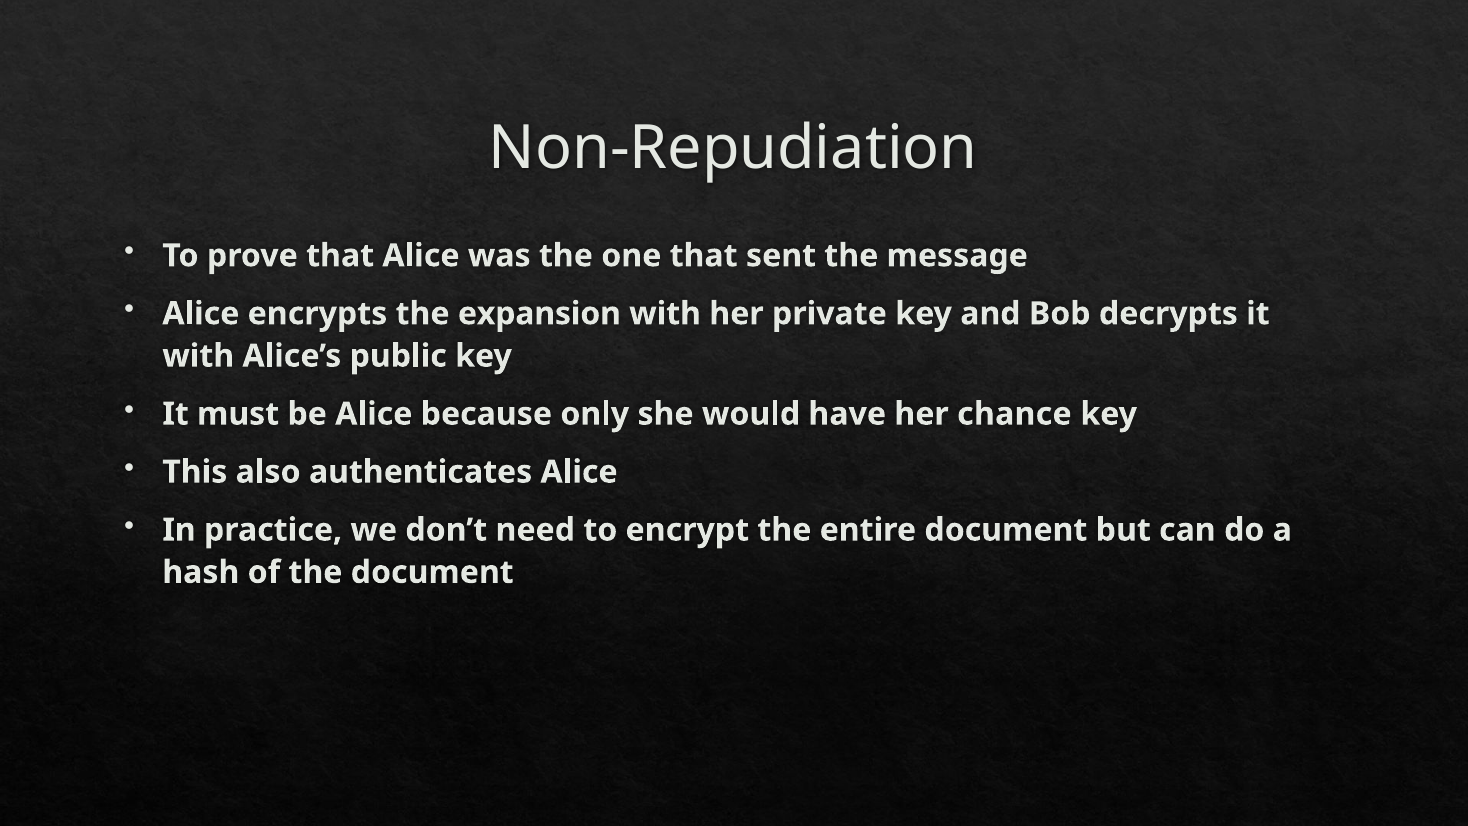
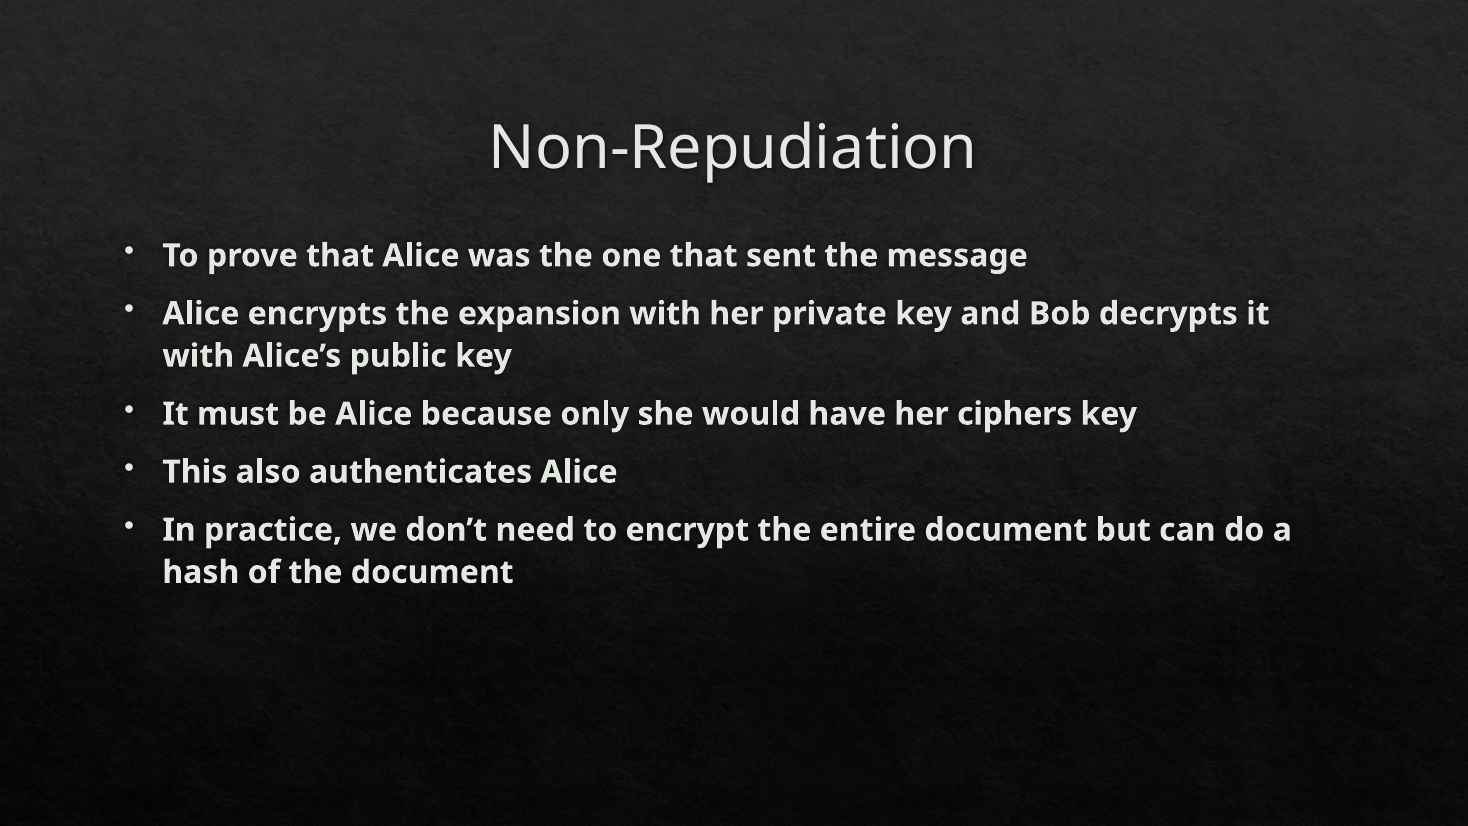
chance: chance -> ciphers (1015, 414)
